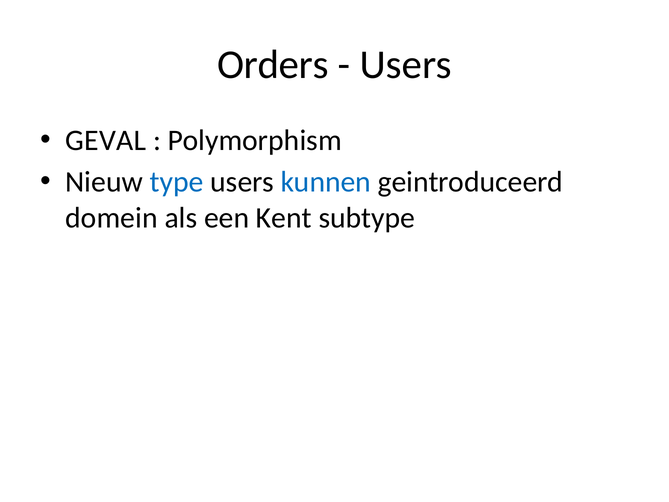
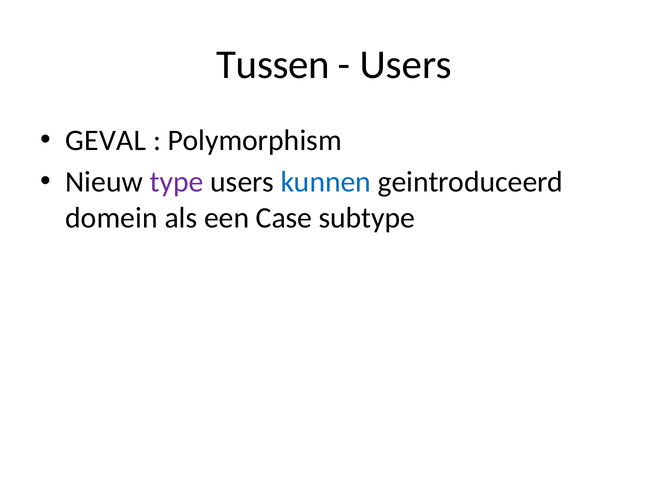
Orders: Orders -> Tussen (273, 65)
type colour: blue -> purple (177, 182)
Kent: Kent -> Case (284, 218)
